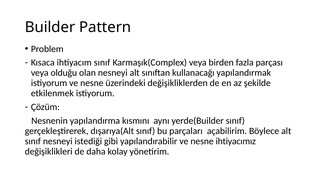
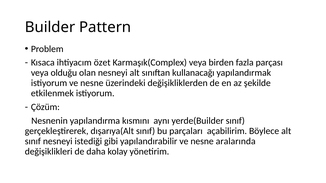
ihtiyacım sınıf: sınıf -> özet (102, 63)
ihtiyacımız: ihtiyacımız -> aralarında (236, 141)
